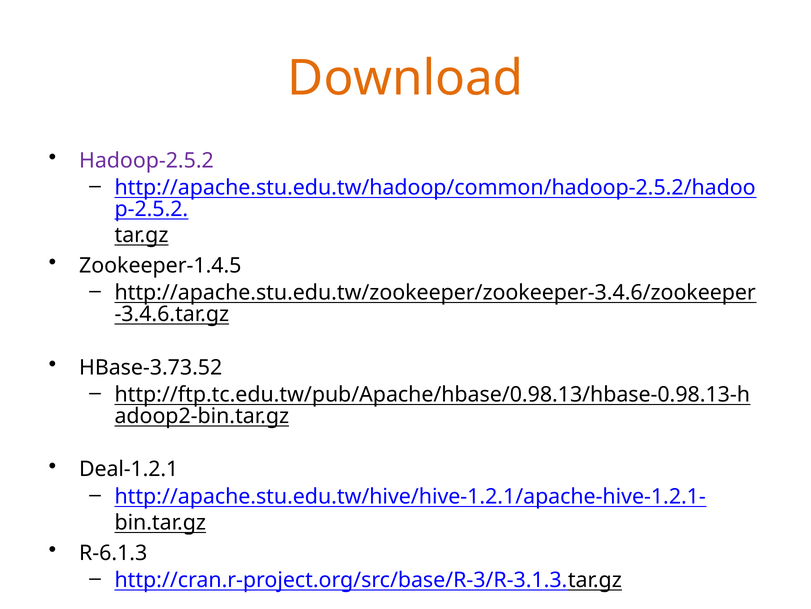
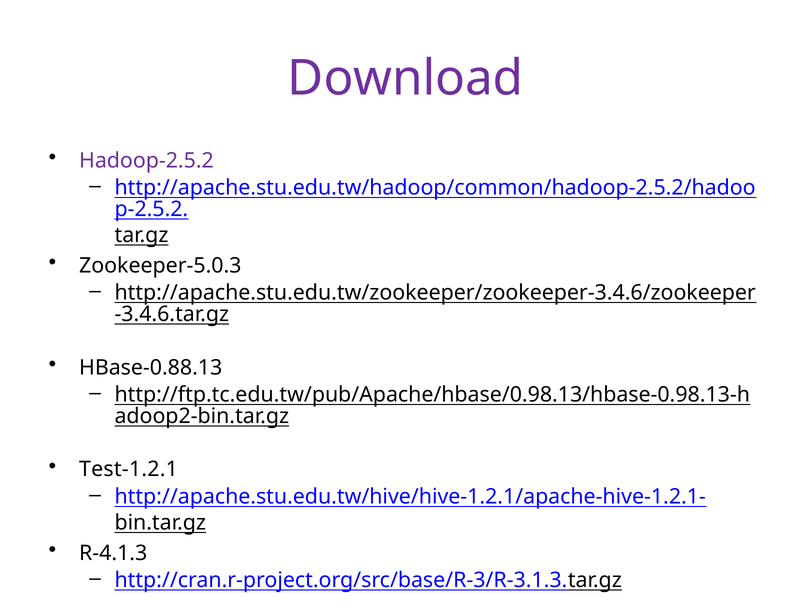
Download colour: orange -> purple (405, 79)
Zookeeper-1.4.5: Zookeeper-1.4.5 -> Zookeeper-5.0.3 (160, 265)
HBase-3.73.52: HBase-3.73.52 -> HBase-0.88.13 (151, 367)
Deal-1.2.1: Deal-1.2.1 -> Test-1.2.1 (129, 469)
R-6.1.3: R-6.1.3 -> R-4.1.3 (113, 552)
